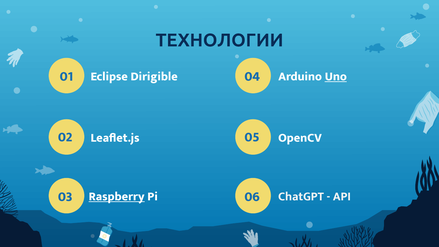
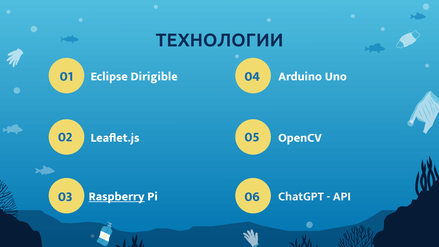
Uno underline: present -> none (336, 76)
